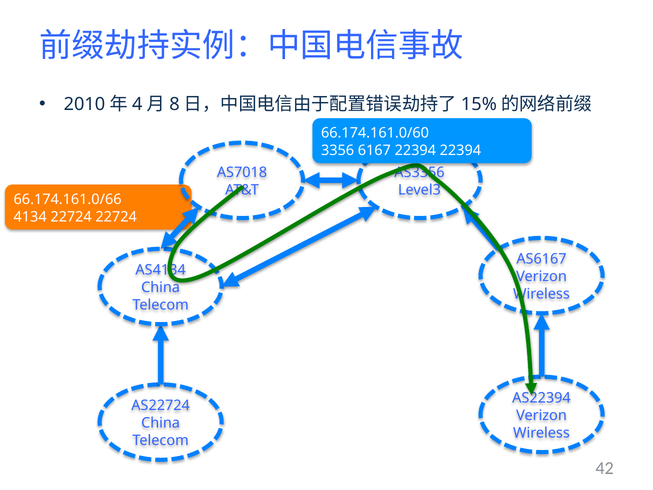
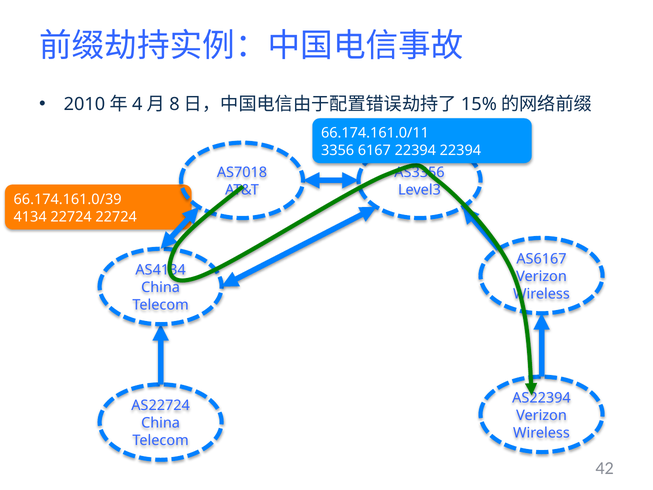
66.174.161.0/60: 66.174.161.0/60 -> 66.174.161.0/11 (375, 133)
66.174.161.0/66: 66.174.161.0/66 -> 66.174.161.0/39 (68, 199)
